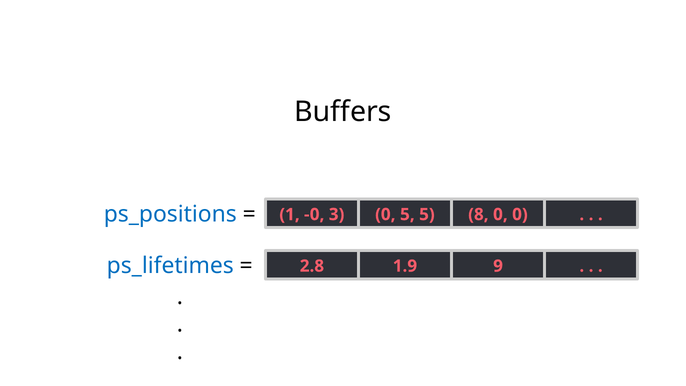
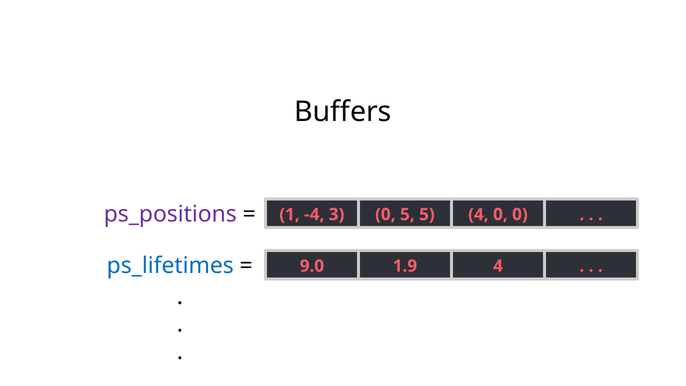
ps_positions colour: blue -> purple (170, 214)
-0: -0 -> -4 (314, 214)
5 8: 8 -> 4 (478, 214)
2.8: 2.8 -> 9.0 (312, 266)
1.9 9: 9 -> 4 (498, 266)
